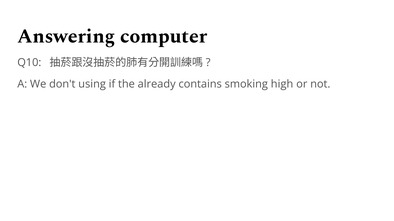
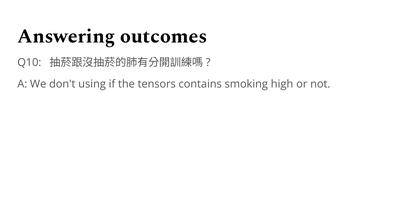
computer: computer -> outcomes (164, 36)
already: already -> tensors (157, 84)
